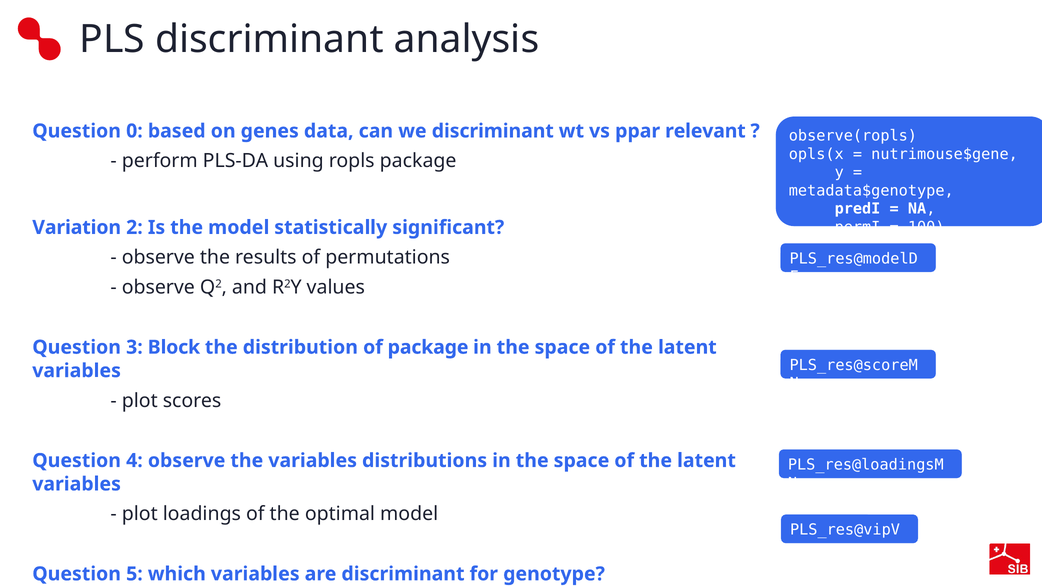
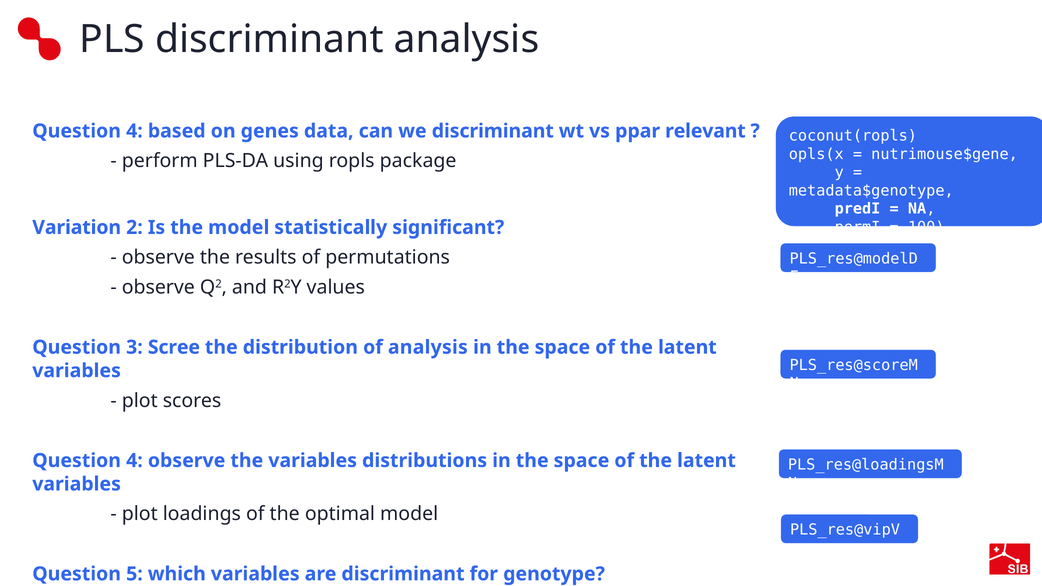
0: 0 -> 4 (134, 131)
observe(ropls: observe(ropls -> coconut(ropls (853, 136)
Block: Block -> Scree (174, 347)
of package: package -> analysis (428, 347)
